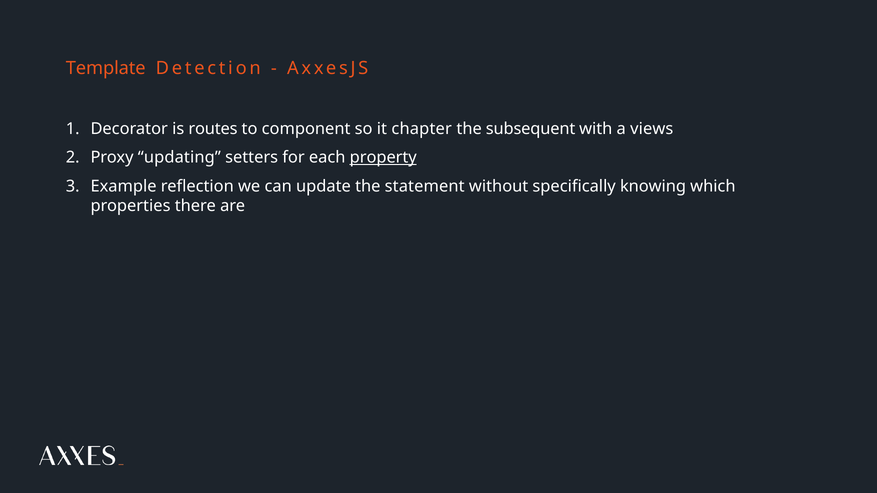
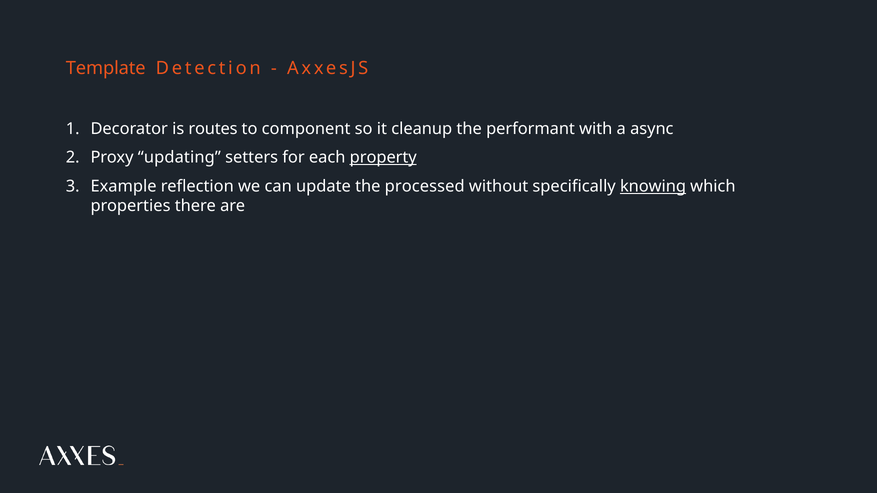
chapter: chapter -> cleanup (422, 129)
subsequent: subsequent -> performant (531, 129)
views: views -> async (652, 129)
statement: statement -> processed (425, 186)
knowing underline: none -> present (653, 186)
